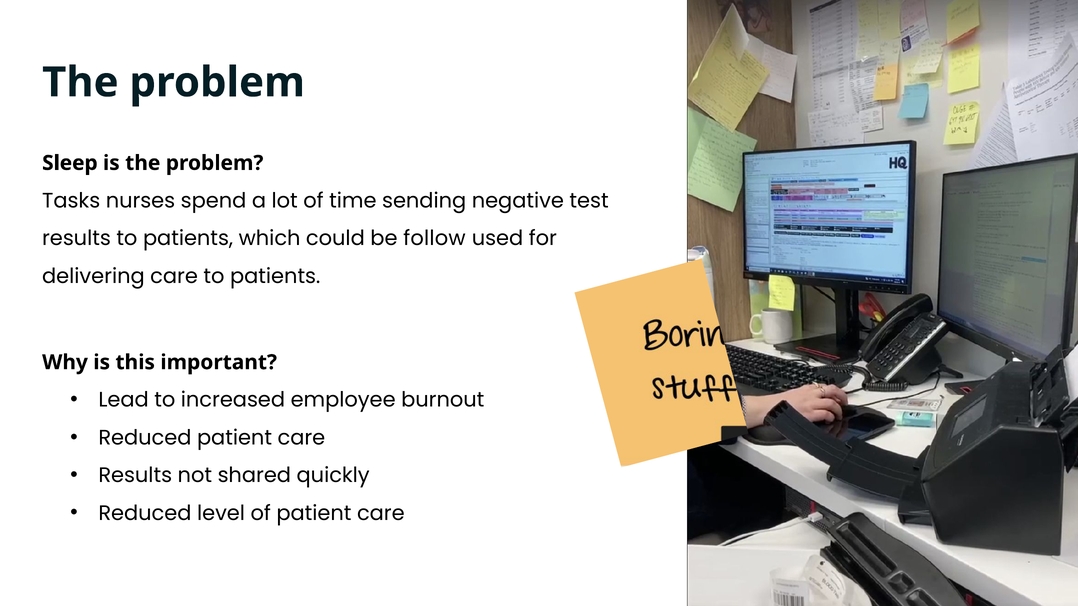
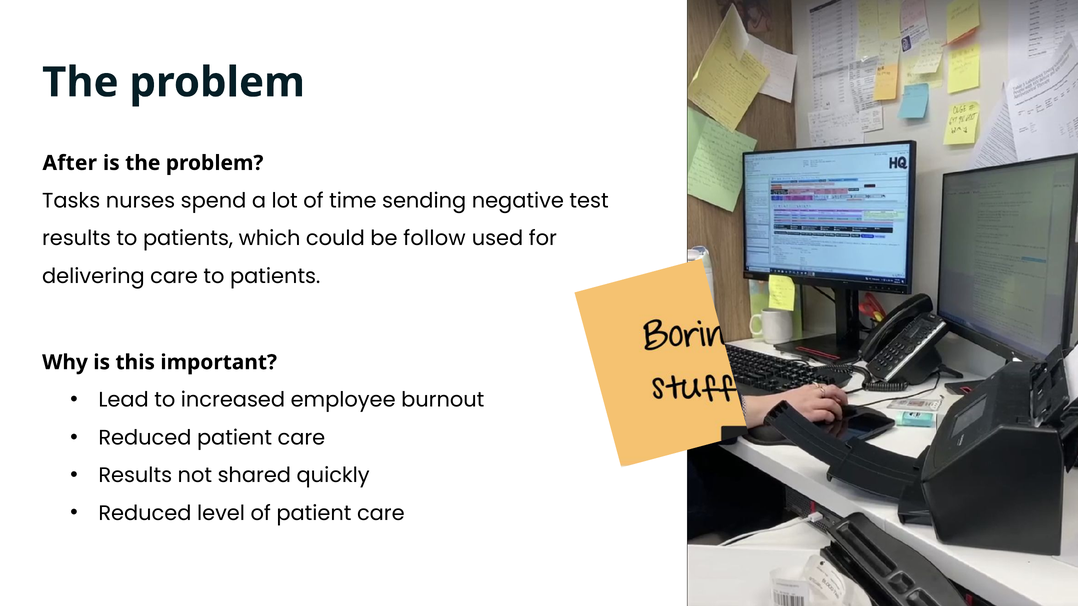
Sleep: Sleep -> After (70, 163)
